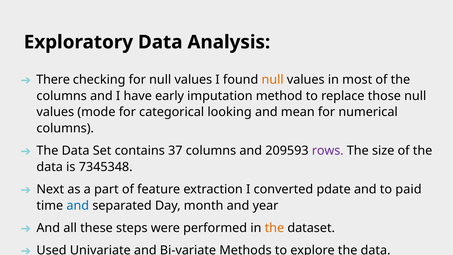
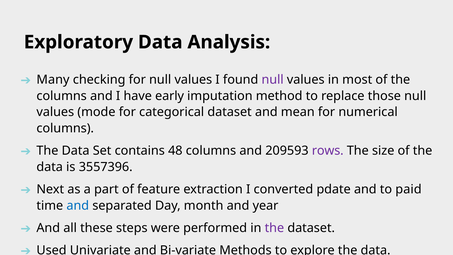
There: There -> Many (53, 80)
null colour: orange -> purple (273, 80)
categorical looking: looking -> dataset (230, 112)
37: 37 -> 48 (175, 151)
7345348: 7345348 -> 3557396 (106, 167)
the colour: orange -> purple (274, 228)
